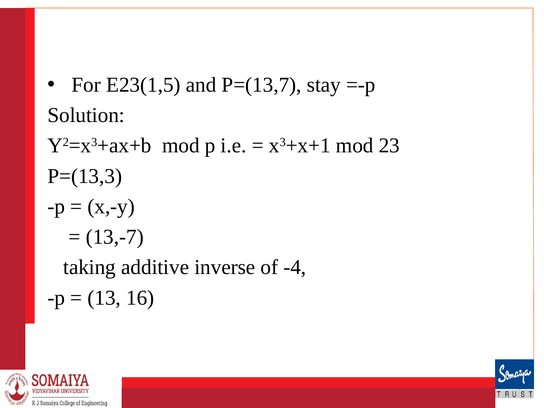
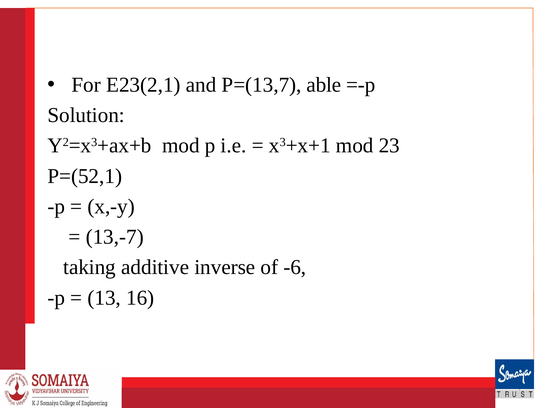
E23(1,5: E23(1,5 -> E23(2,1 (143, 85)
stay: stay -> able (324, 85)
P=(13,3: P=(13,3 -> P=(52,1 (85, 176)
-4: -4 -> -6 (295, 267)
